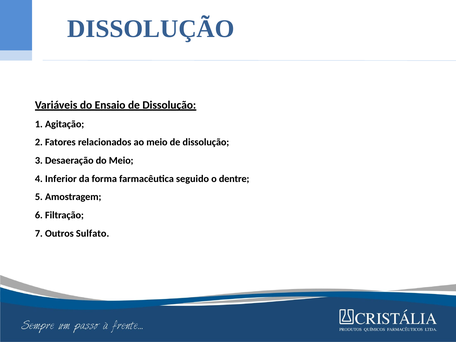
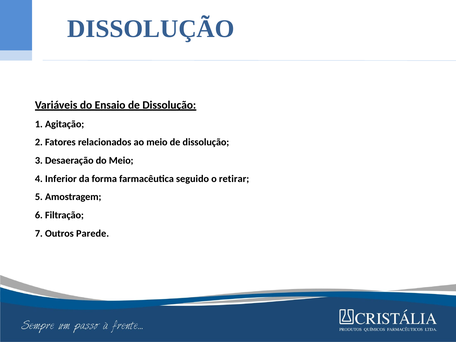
dentre: dentre -> retirar (234, 179)
Sulfato: Sulfato -> Parede (93, 233)
